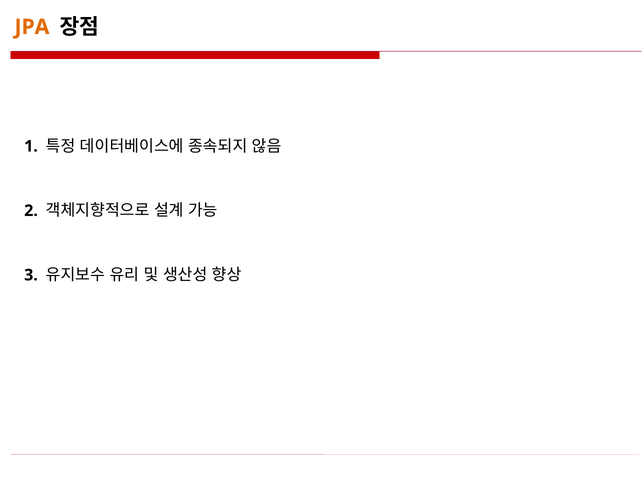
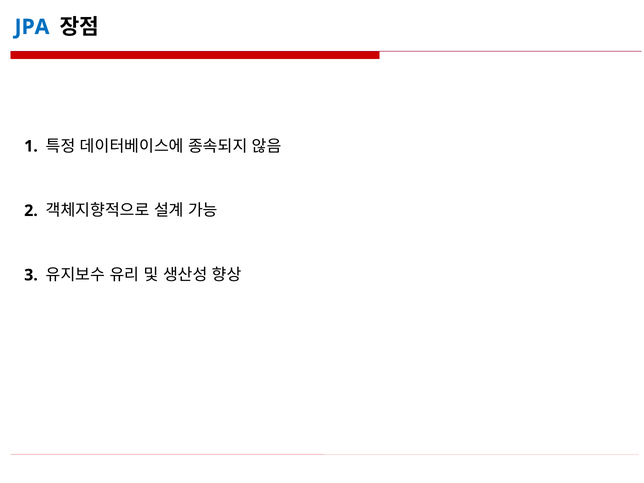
JPA colour: orange -> blue (32, 27)
